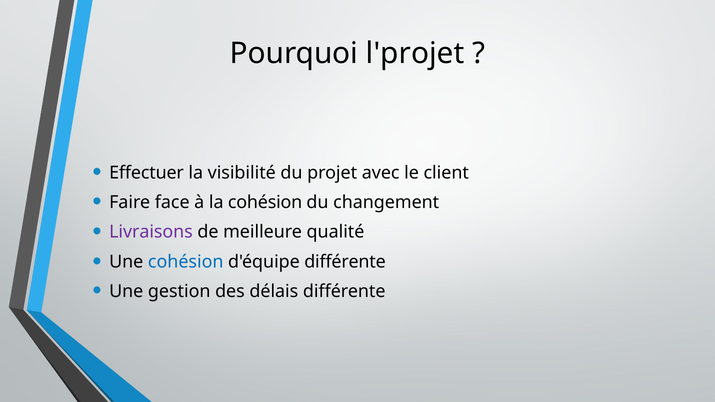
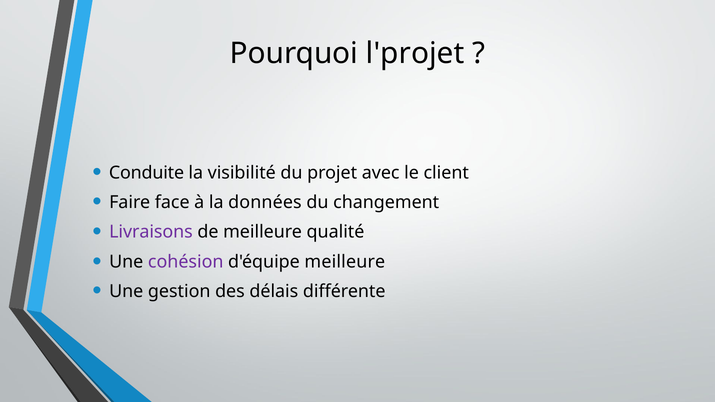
Effectuer: Effectuer -> Conduite (147, 173)
la cohésion: cohésion -> données (265, 202)
cohésion colour: blue -> purple (186, 262)
d'équipe différente: différente -> meilleure (345, 262)
